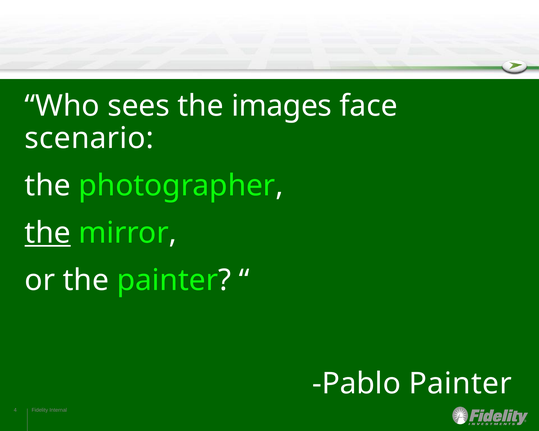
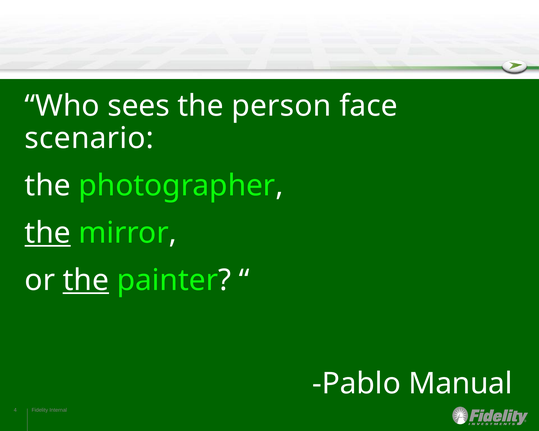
images: images -> person (281, 106)
the underline: none -> present (86, 280)
Pablo Painter: Painter -> Manual (461, 384)
